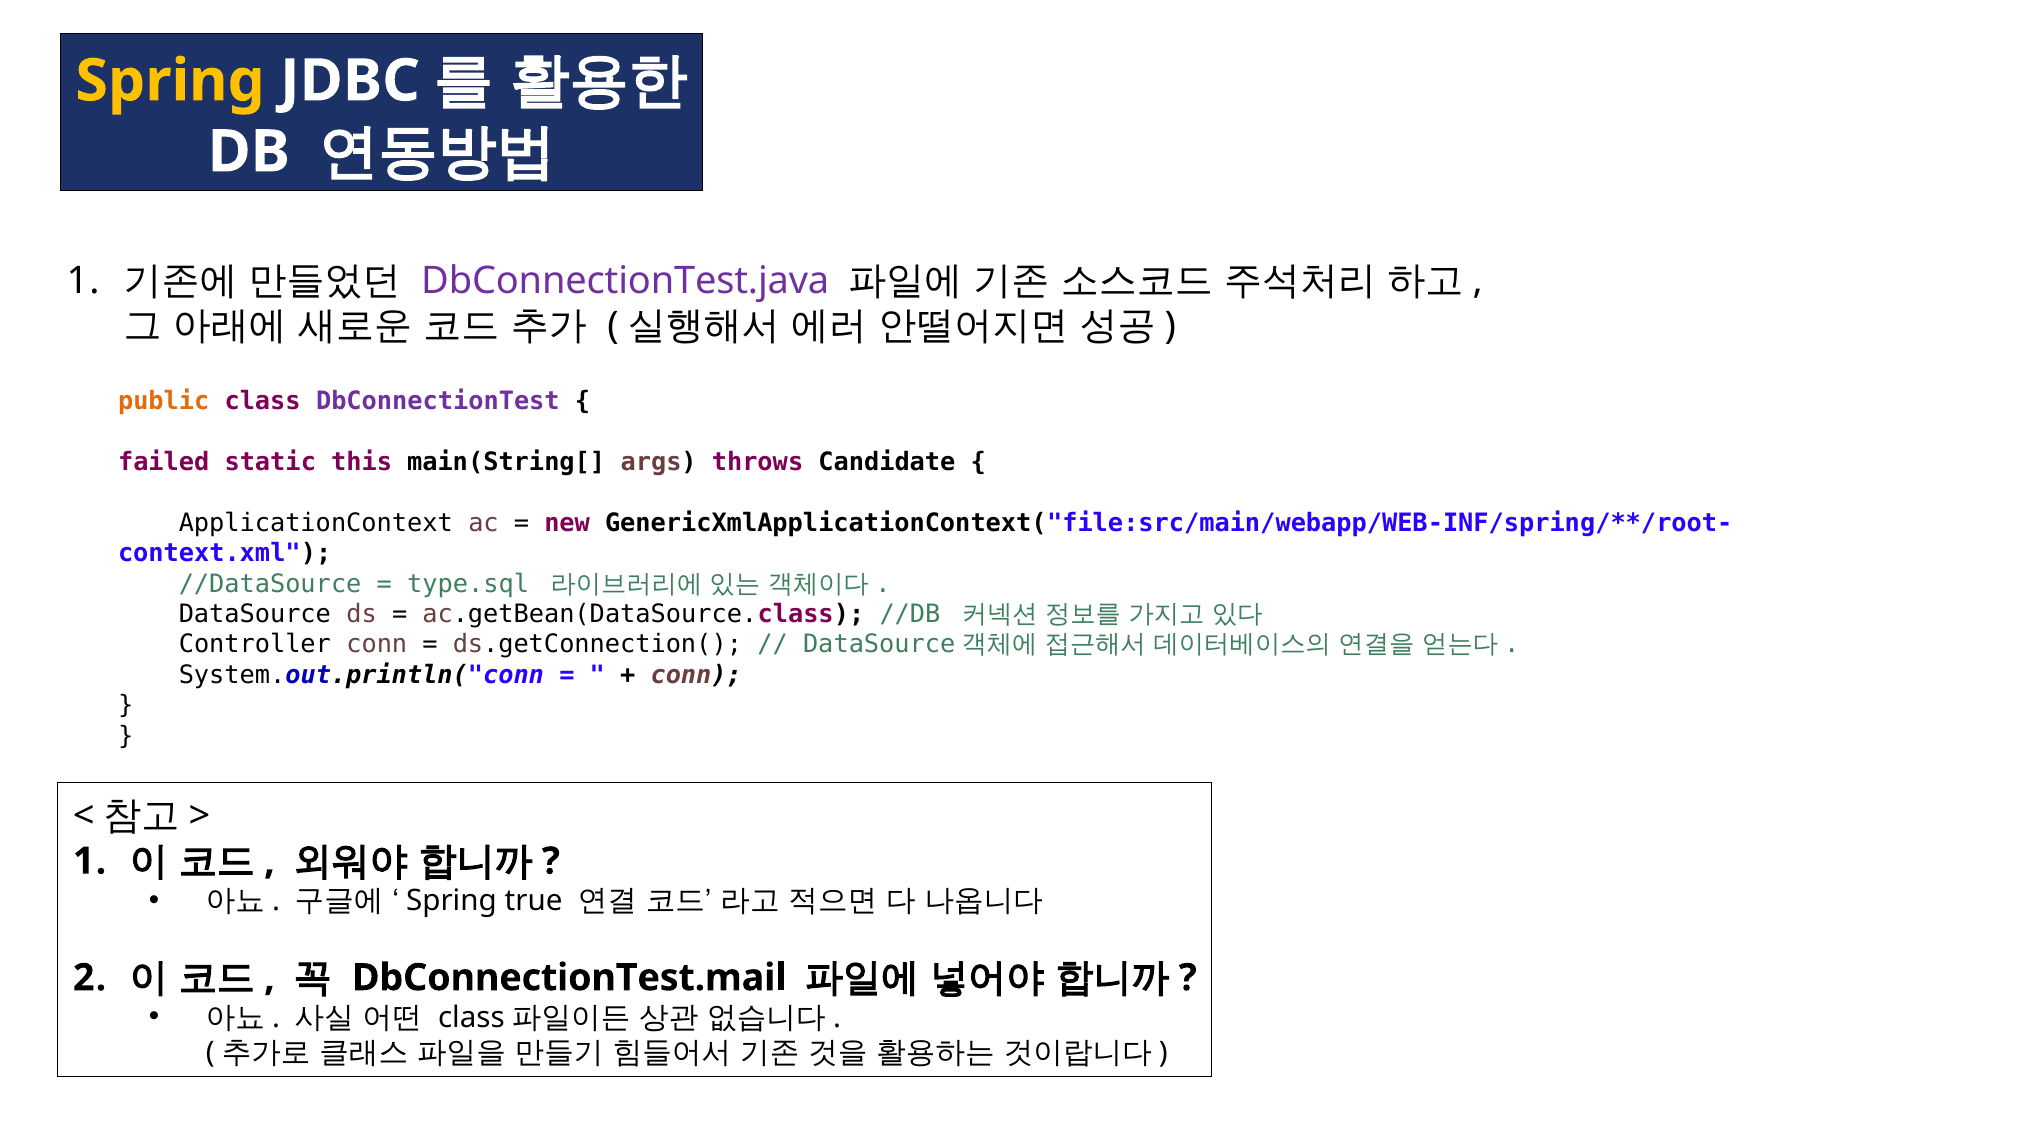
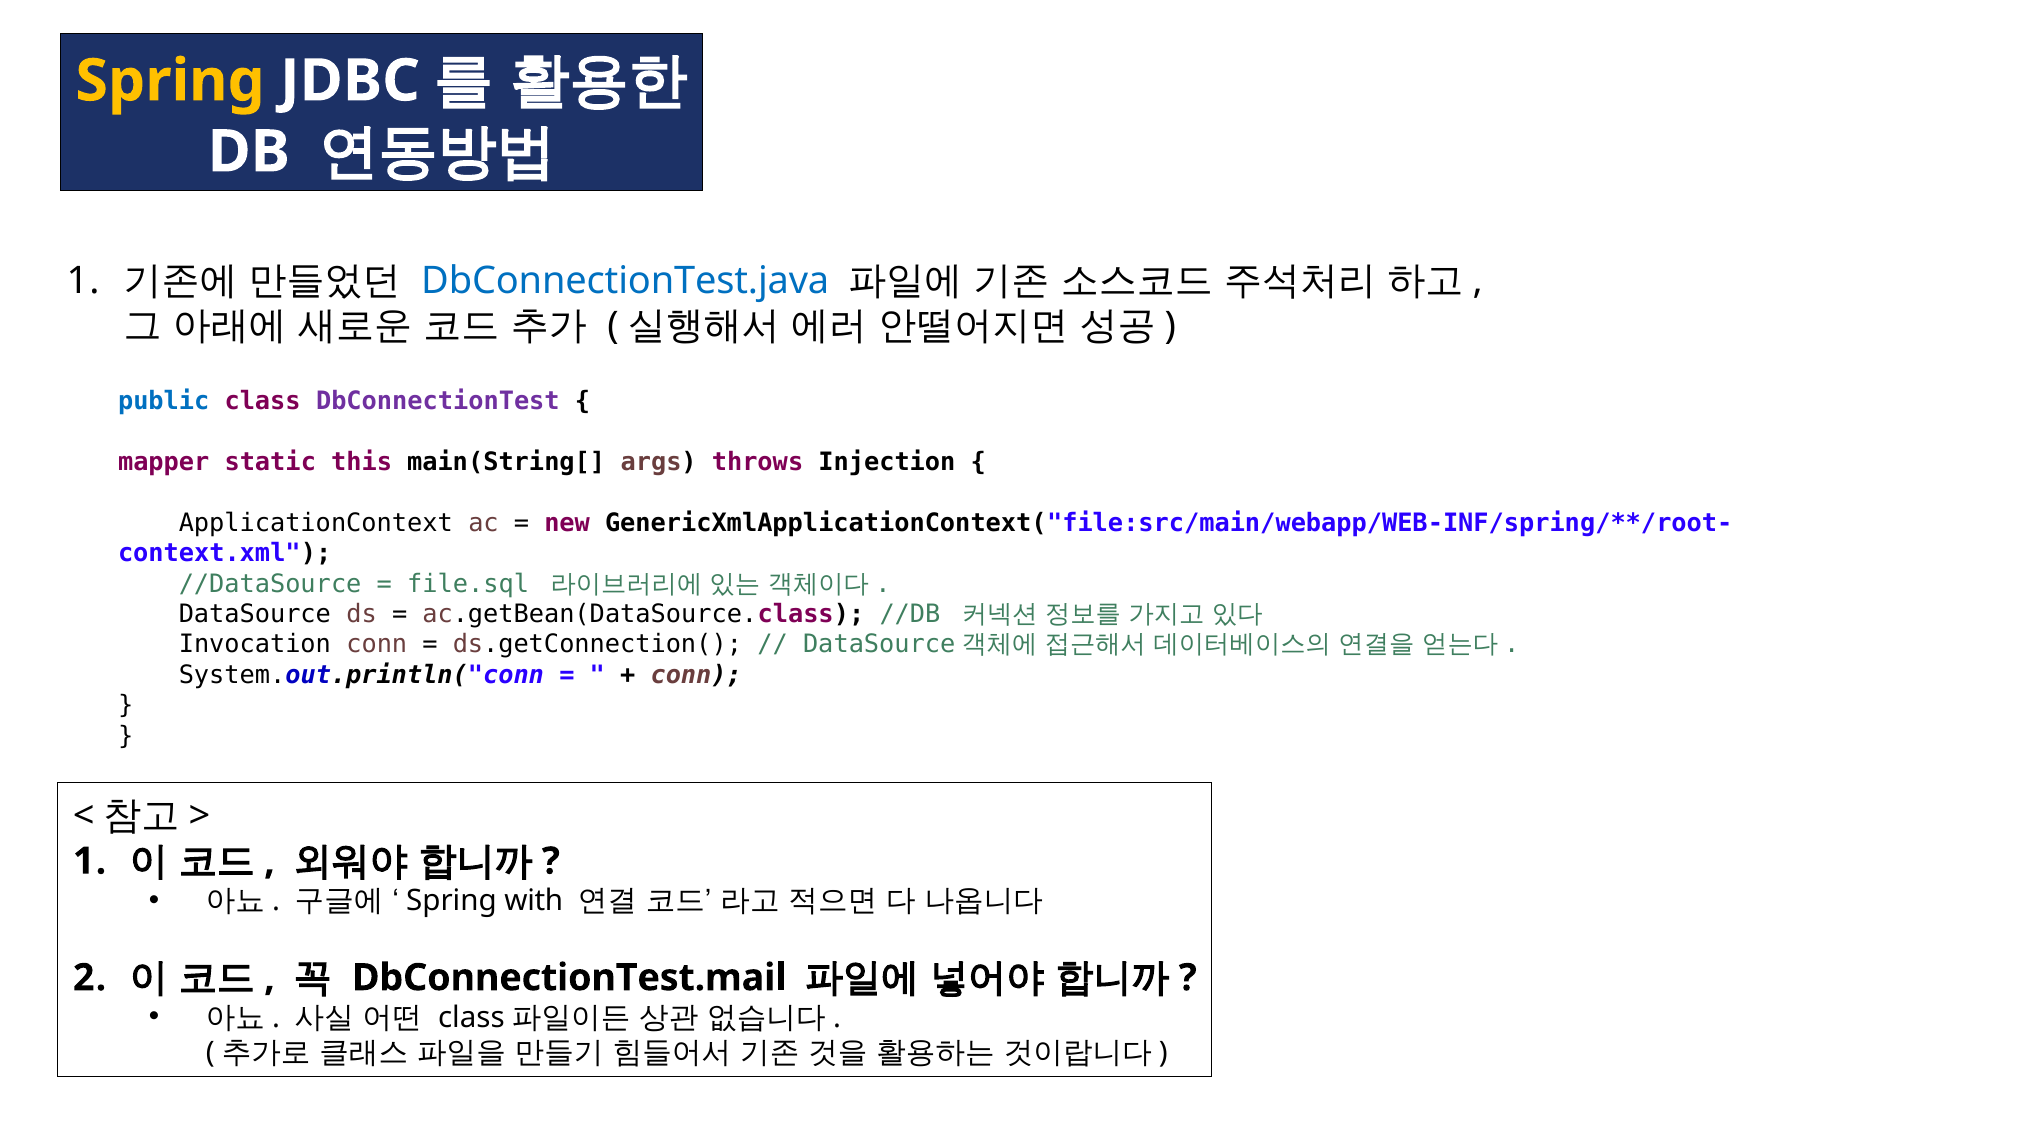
DbConnectionTest.java colour: purple -> blue (625, 280)
public colour: orange -> blue (164, 401)
failed: failed -> mapper (164, 462)
Candidate: Candidate -> Injection (887, 462)
type.sql: type.sql -> file.sql (468, 584)
Controller: Controller -> Invocation (255, 644)
true: true -> with (534, 901)
